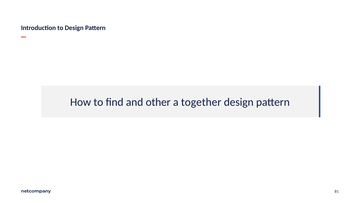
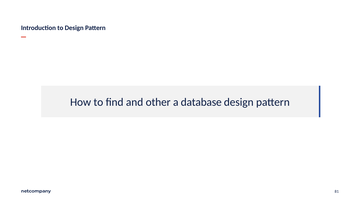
together: together -> database (201, 102)
